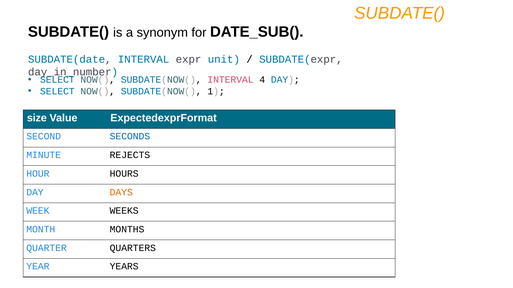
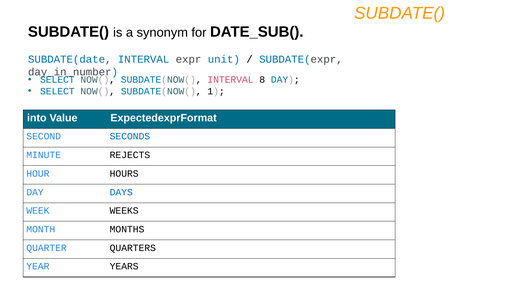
4: 4 -> 8 (262, 80)
size: size -> into (37, 118)
DAYS colour: orange -> blue (121, 193)
